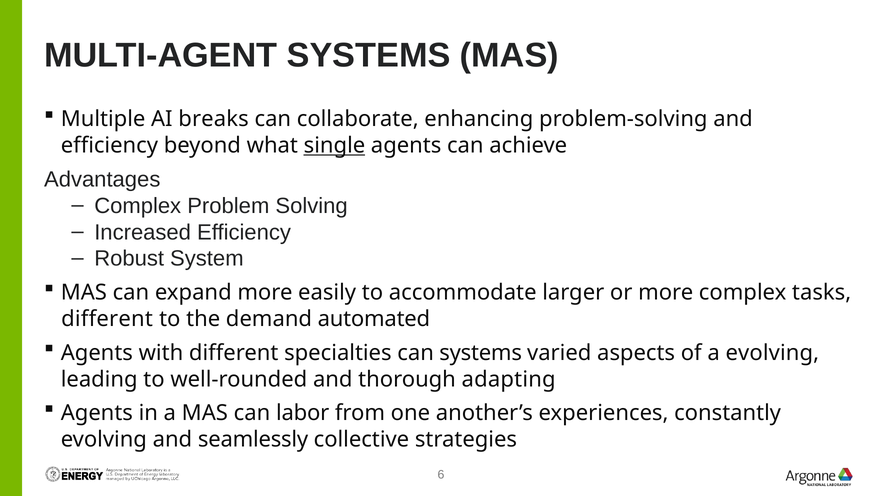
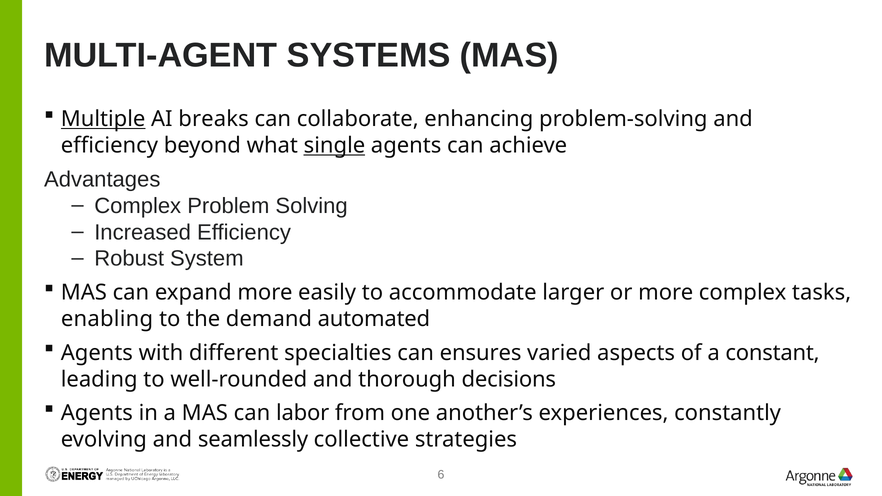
Multiple underline: none -> present (103, 119)
different: different -> enabling (107, 319)
can systems: systems -> ensures (481, 353)
a evolving: evolving -> constant (773, 353)
adapting: adapting -> decisions (509, 379)
